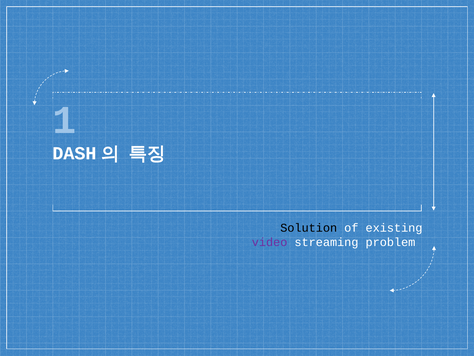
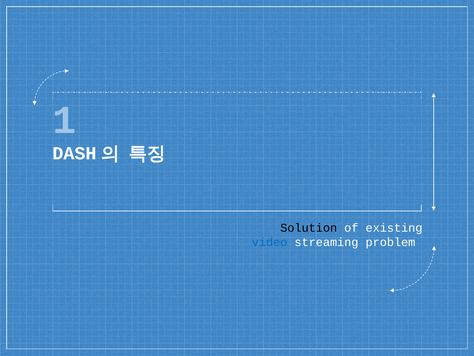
video colour: purple -> blue (270, 242)
